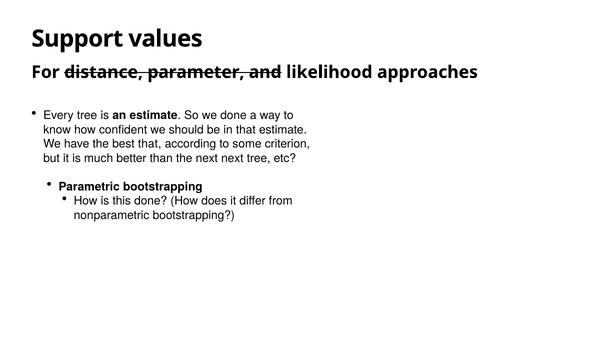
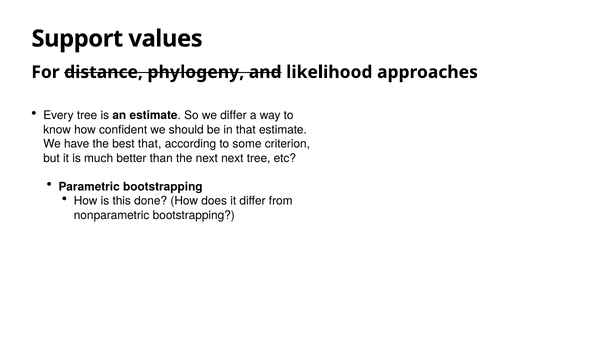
parameter: parameter -> phylogeny (196, 72)
we done: done -> differ (233, 115)
